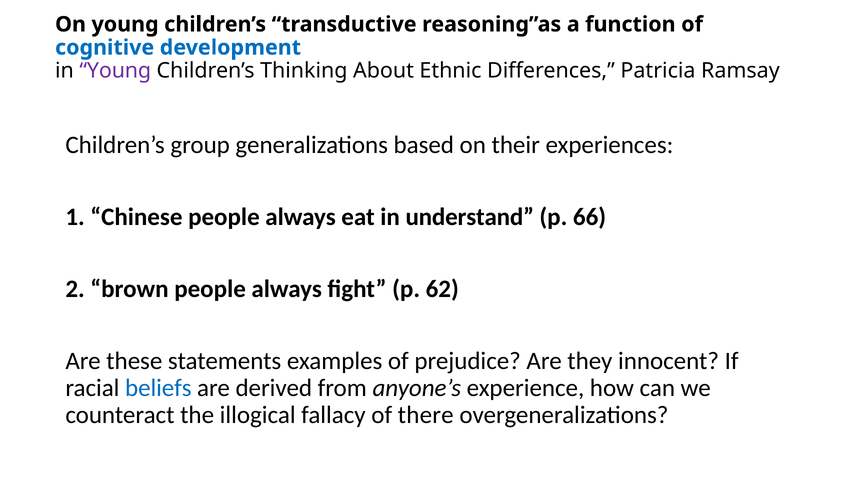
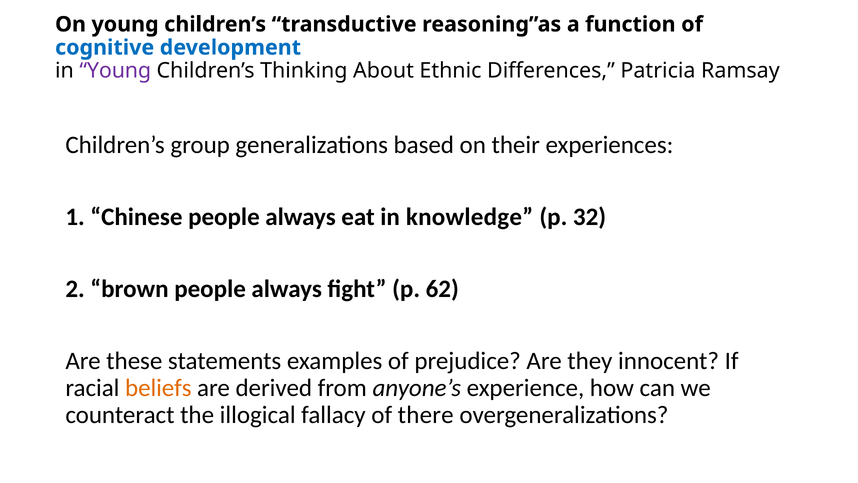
understand: understand -> knowledge (470, 217)
66: 66 -> 32 (590, 217)
beliefs colour: blue -> orange (158, 387)
